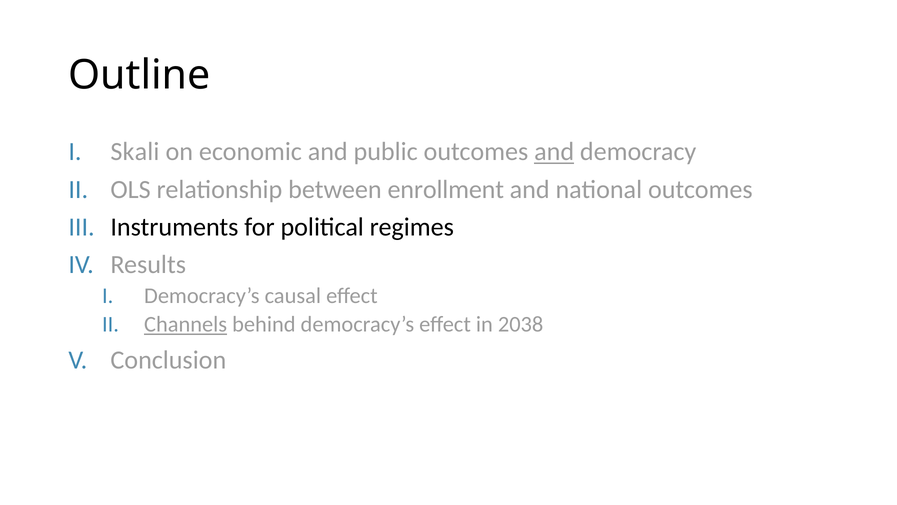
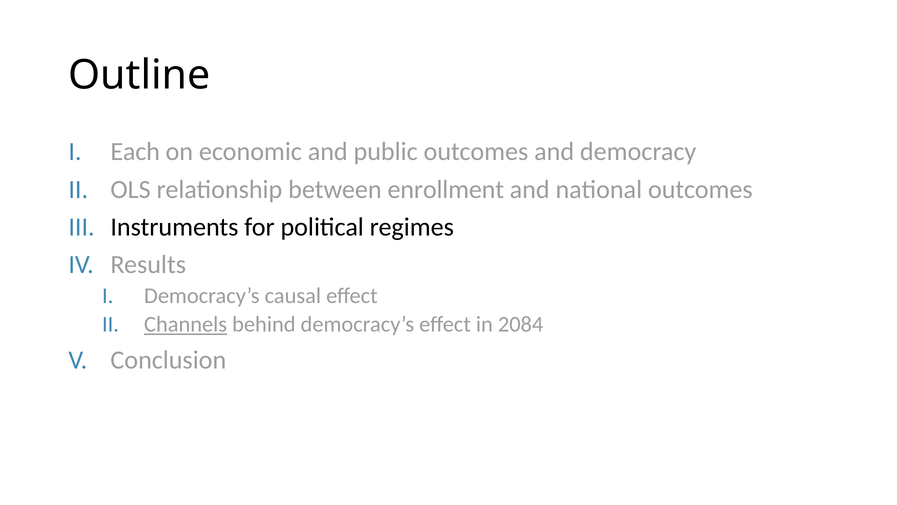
Skali: Skali -> Each (135, 152)
and underline: present -> none (554, 152)
2038: 2038 -> 2084 (521, 324)
